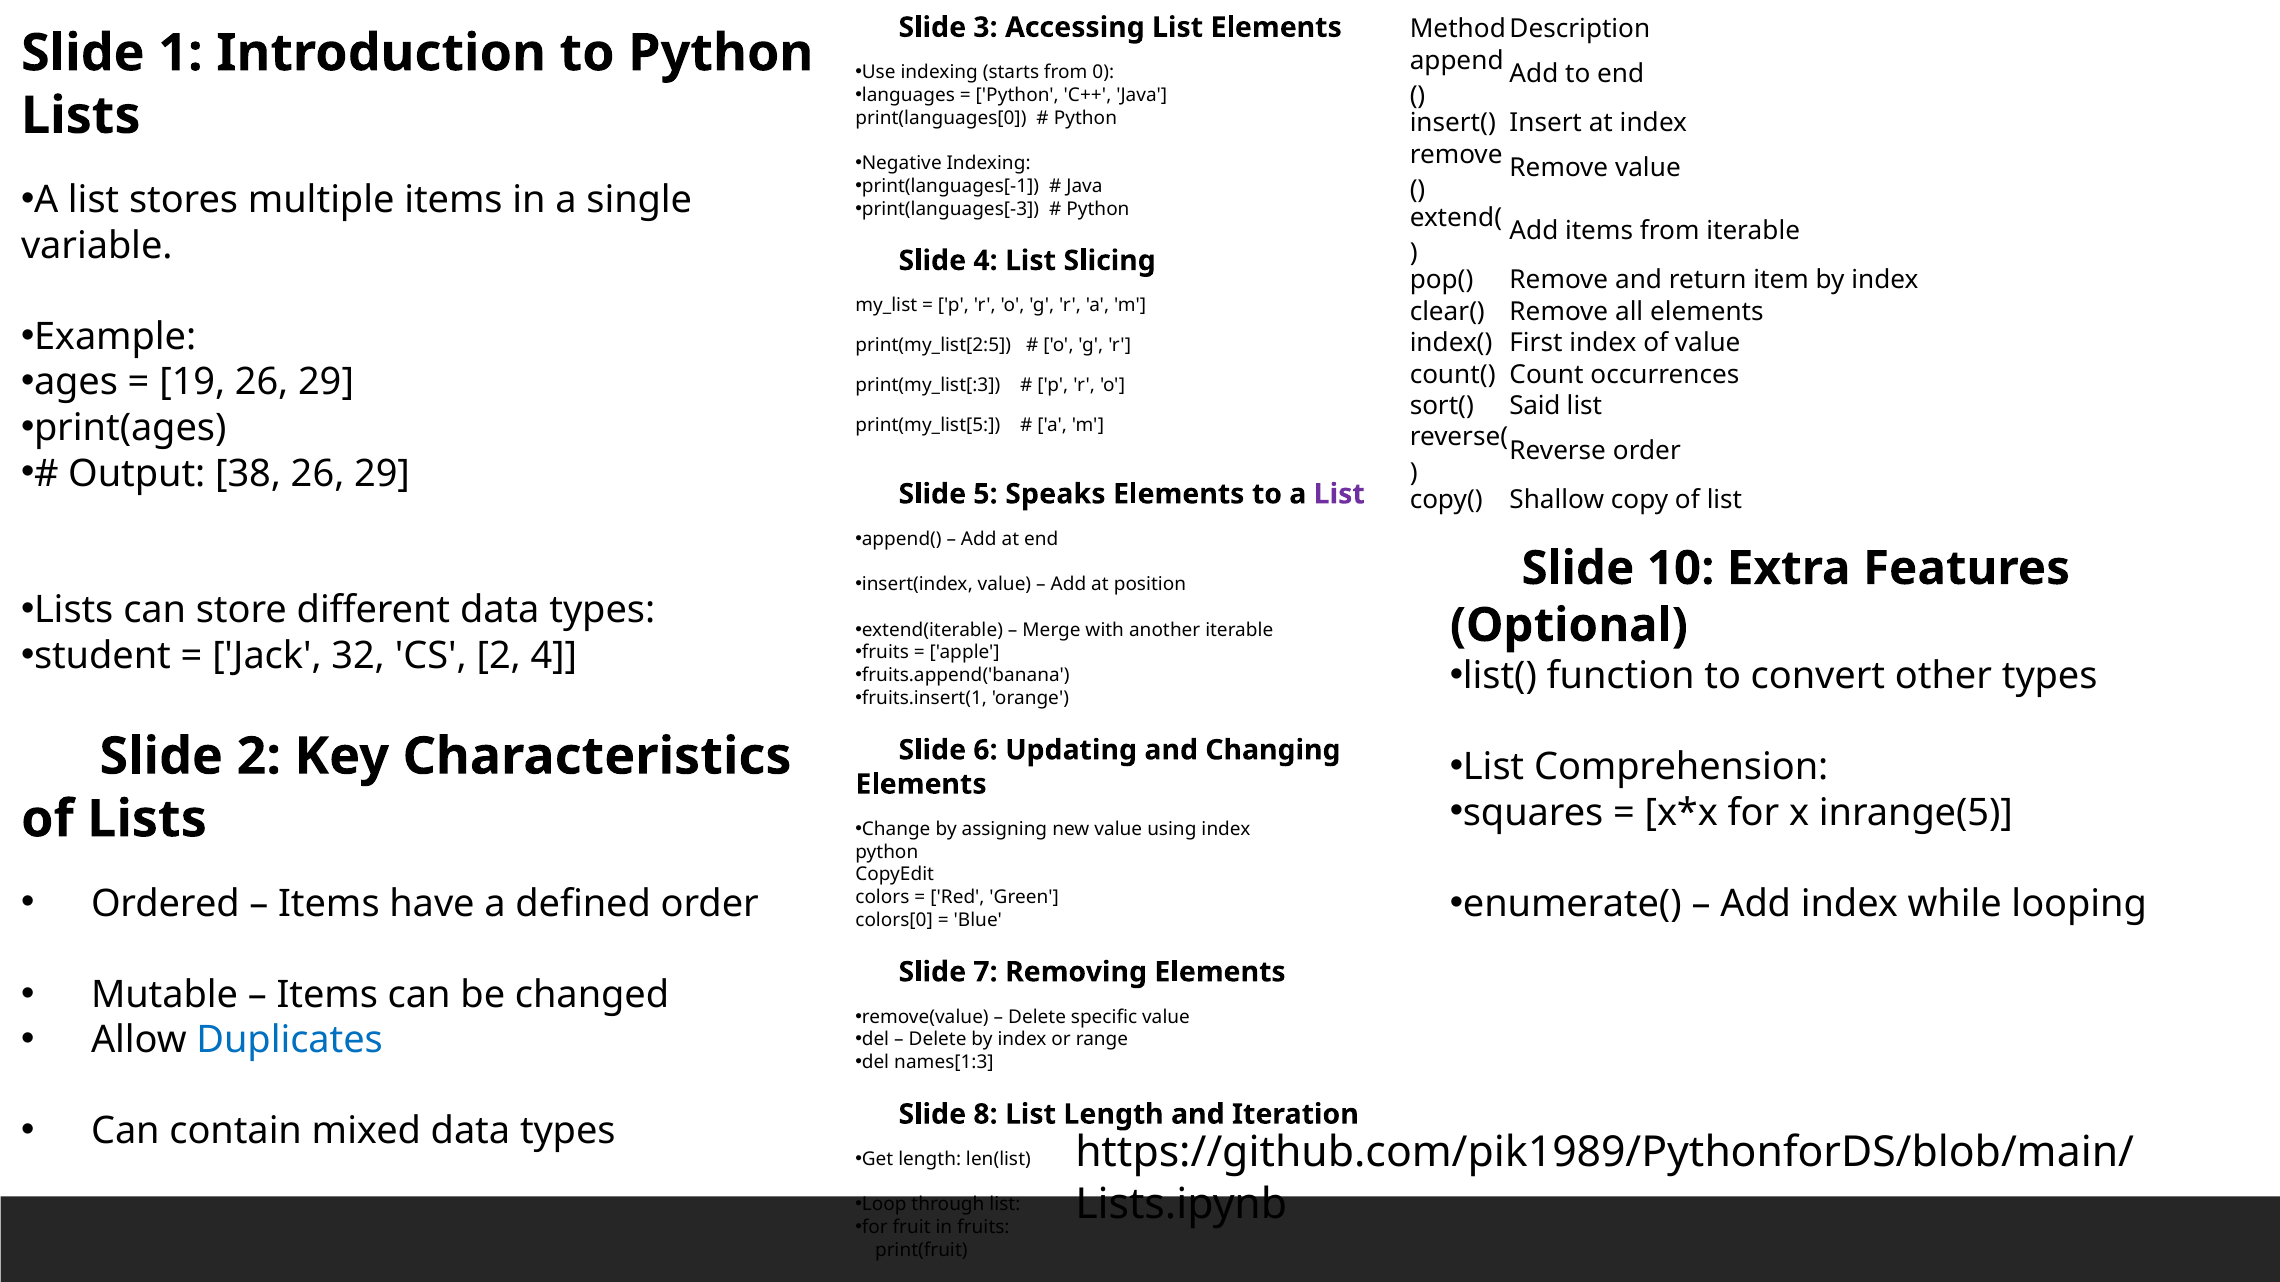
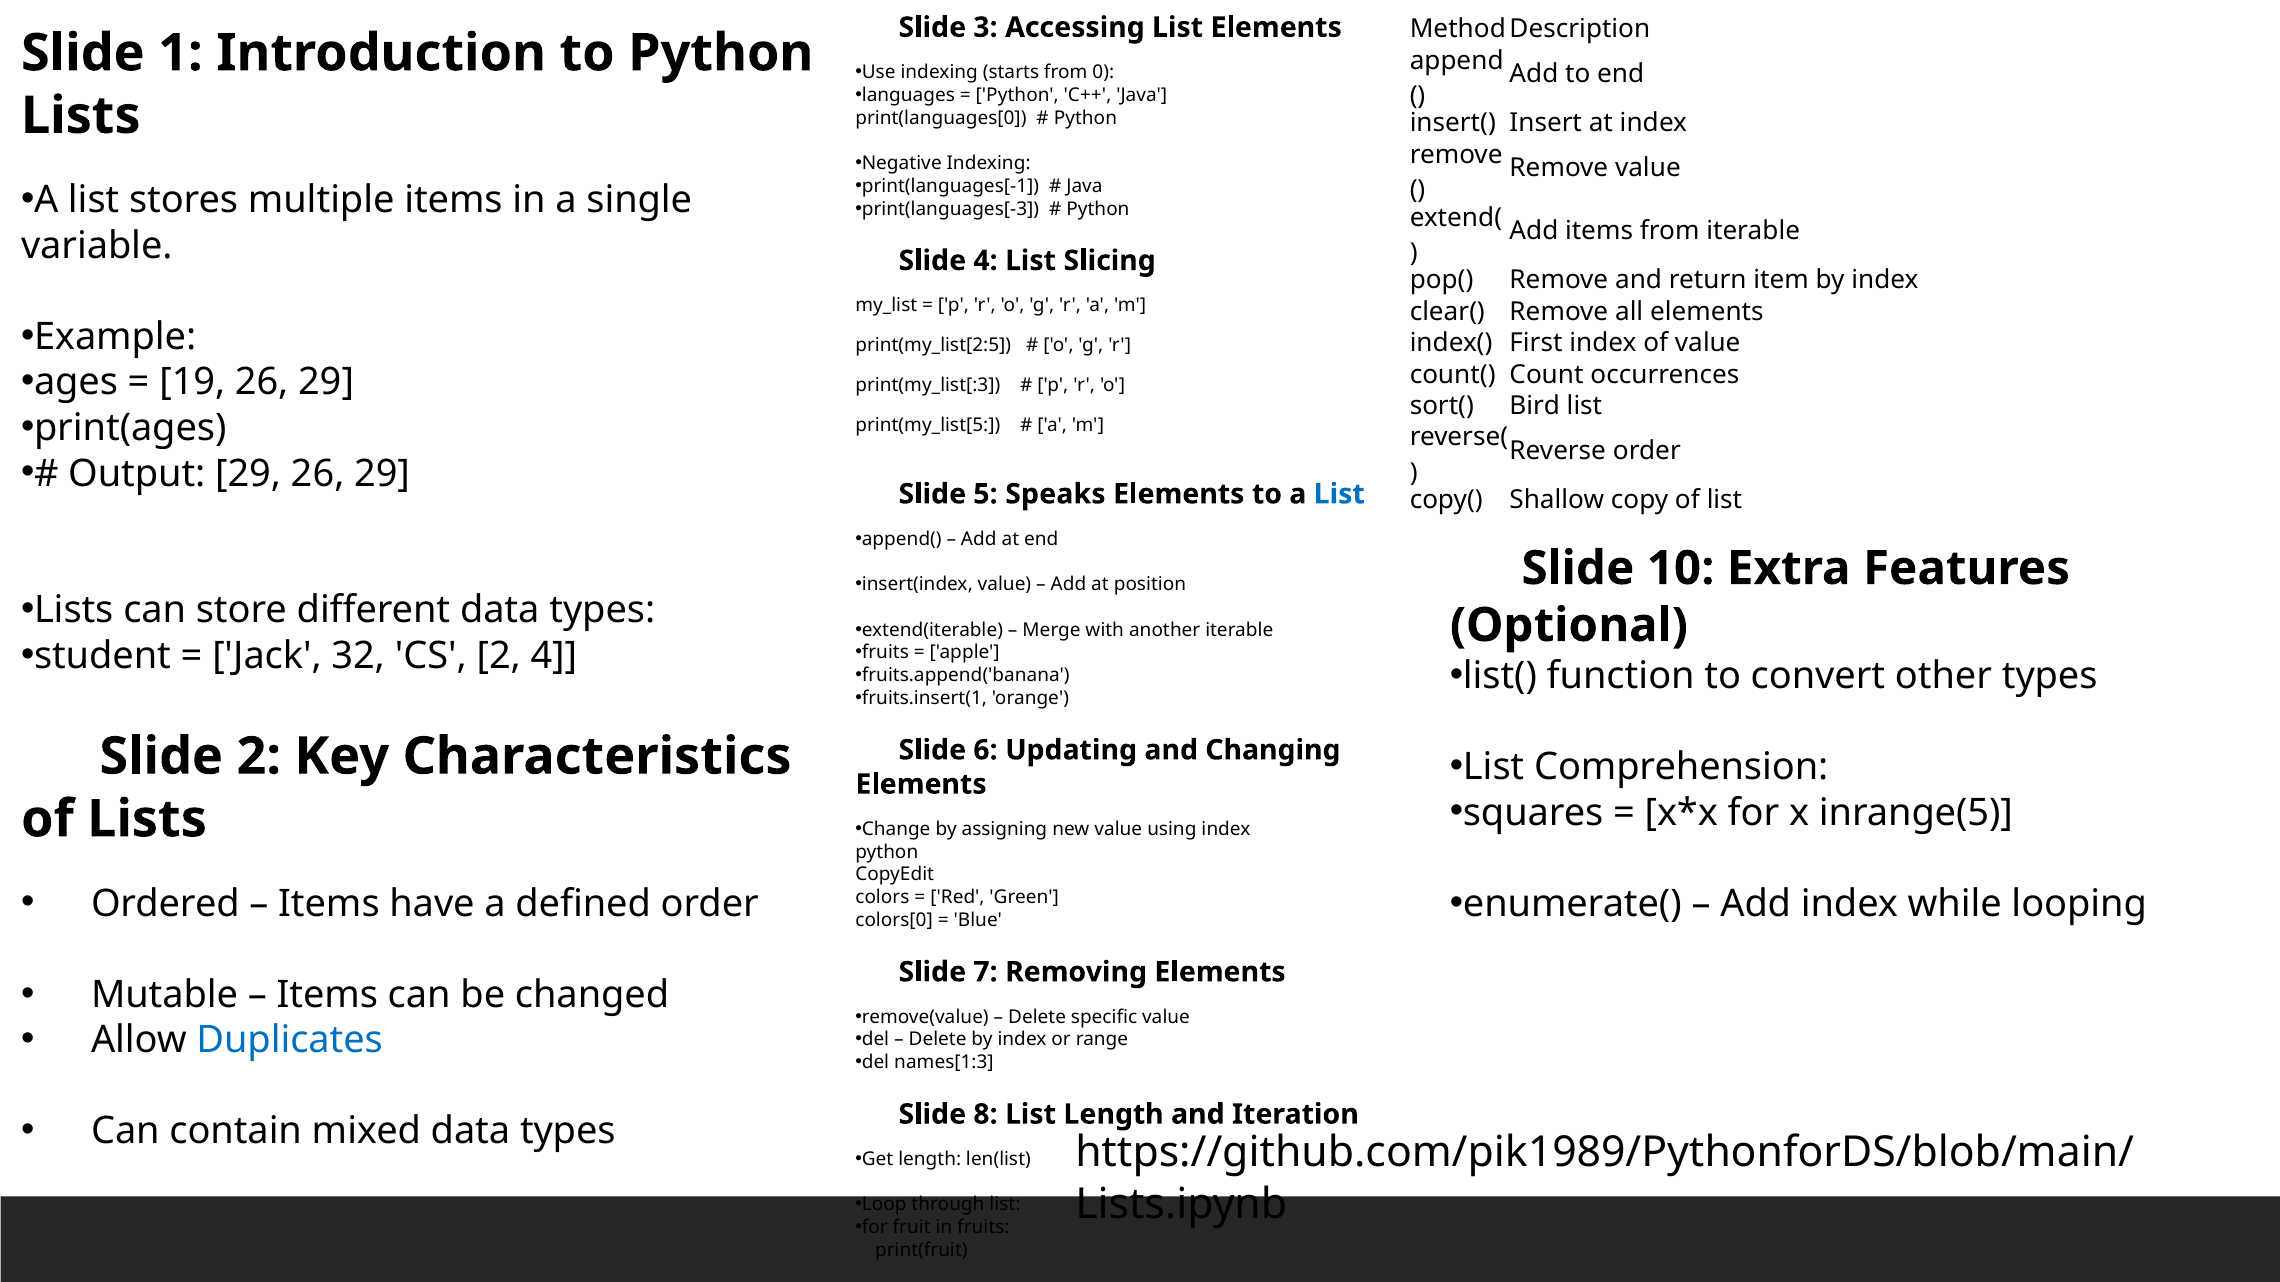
Said: Said -> Bird (1535, 406)
Output 38: 38 -> 29 (248, 474)
List colour: purple -> blue (1339, 494)
